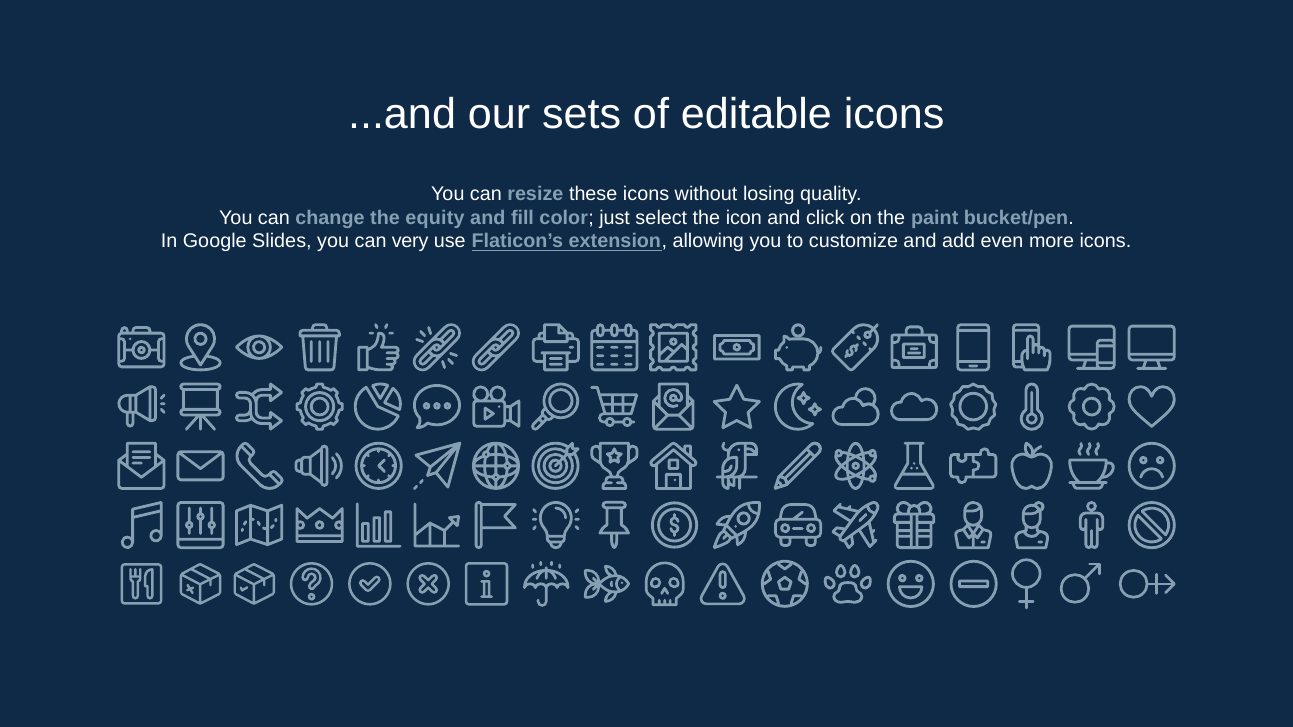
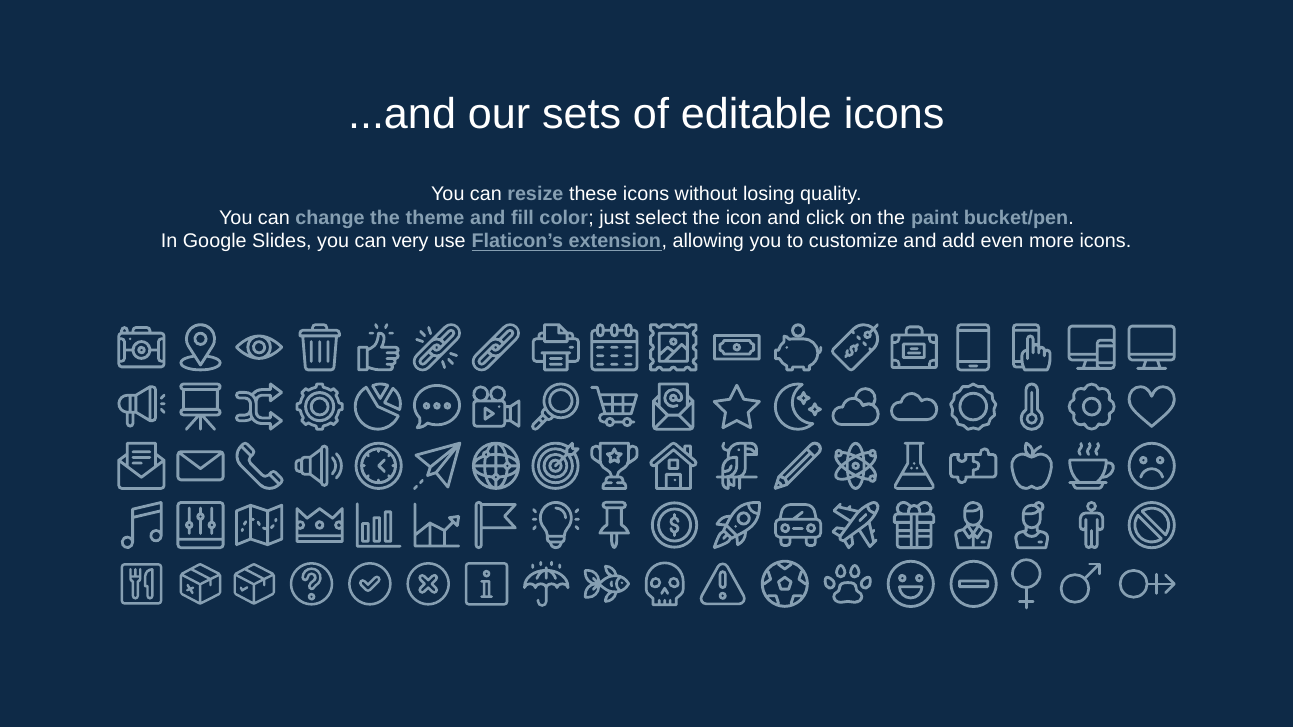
equity: equity -> theme (435, 218)
